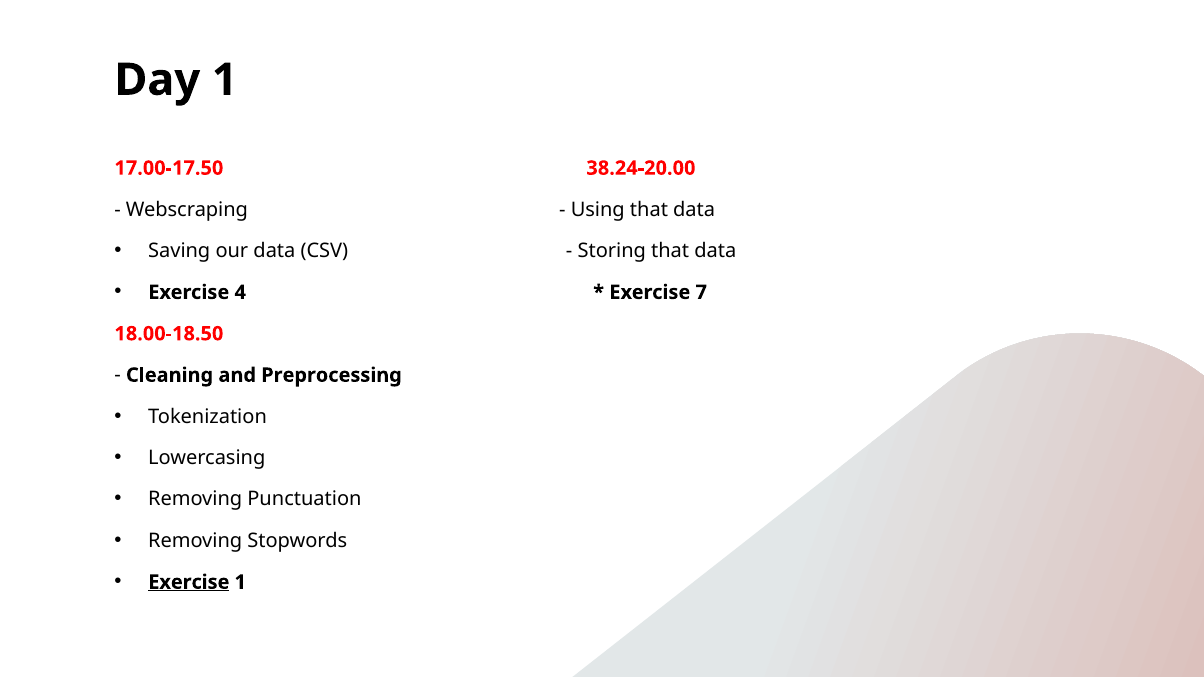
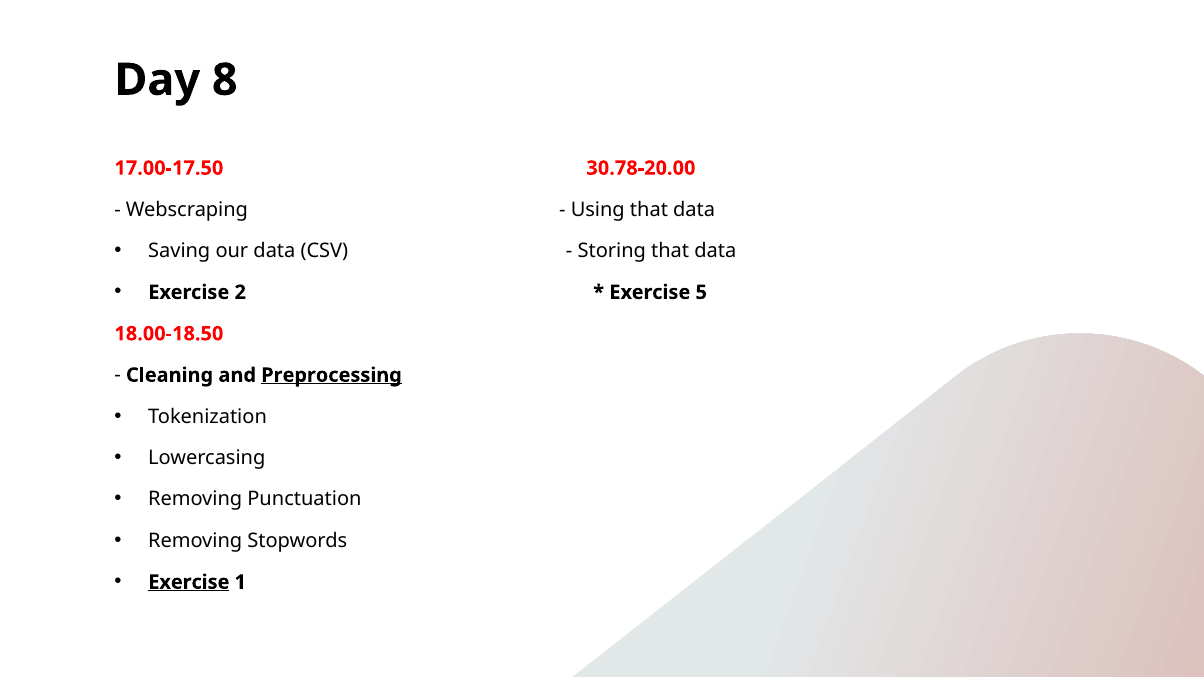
Day 1: 1 -> 8 (225, 80)
38.24-20.00: 38.24-20.00 -> 30.78-20.00 (641, 168)
4: 4 -> 2 (240, 292)
7: 7 -> 5 (701, 292)
Preprocessing underline: none -> present (332, 375)
